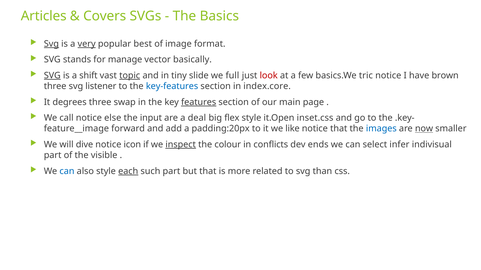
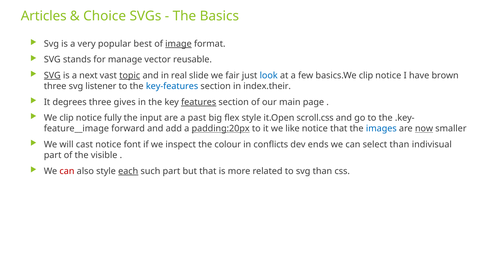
Covers: Covers -> Choice (105, 16)
Svg underline: present -> none (51, 44)
very underline: present -> none (87, 44)
image underline: none -> present (178, 44)
basically: basically -> reusable (192, 60)
shift: shift -> next (88, 76)
tiny: tiny -> real (179, 76)
full: full -> fair (232, 76)
look colour: red -> blue (269, 76)
basics.We tric: tric -> clip (366, 76)
index.core: index.core -> index.their (267, 86)
swap: swap -> gives (125, 102)
We call: call -> clip (67, 118)
else: else -> fully (113, 118)
deal: deal -> past (197, 118)
inset.css: inset.css -> scroll.css (315, 118)
padding:20px underline: none -> present (221, 129)
dive: dive -> cast (84, 145)
icon: icon -> font (132, 145)
inspect underline: present -> none (181, 145)
select infer: infer -> than (399, 145)
can colour: blue -> red (67, 171)
